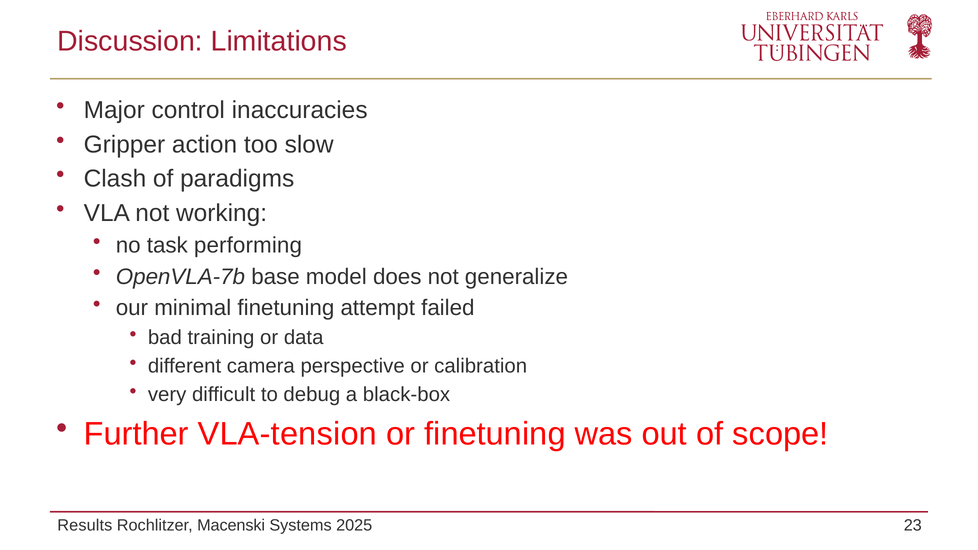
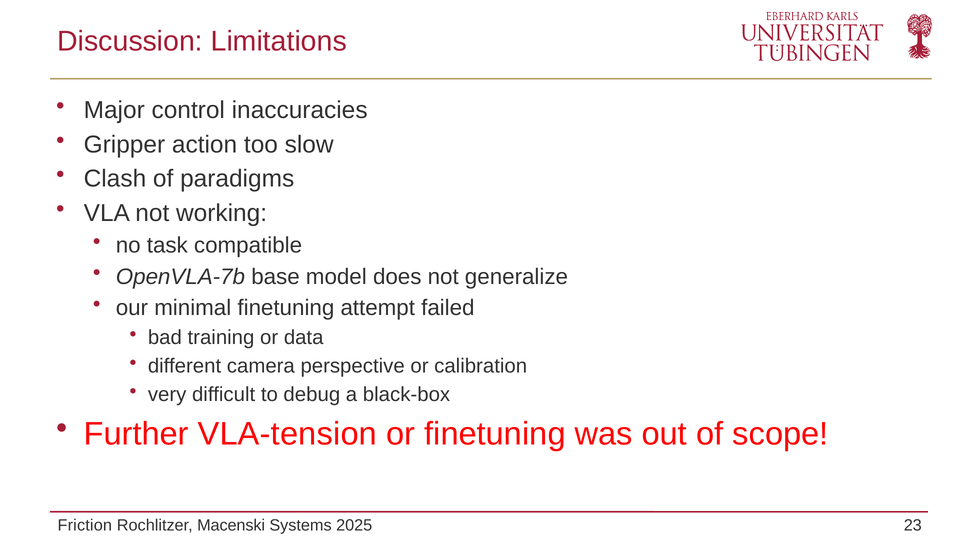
performing: performing -> compatible (248, 245)
Results: Results -> Friction (85, 526)
